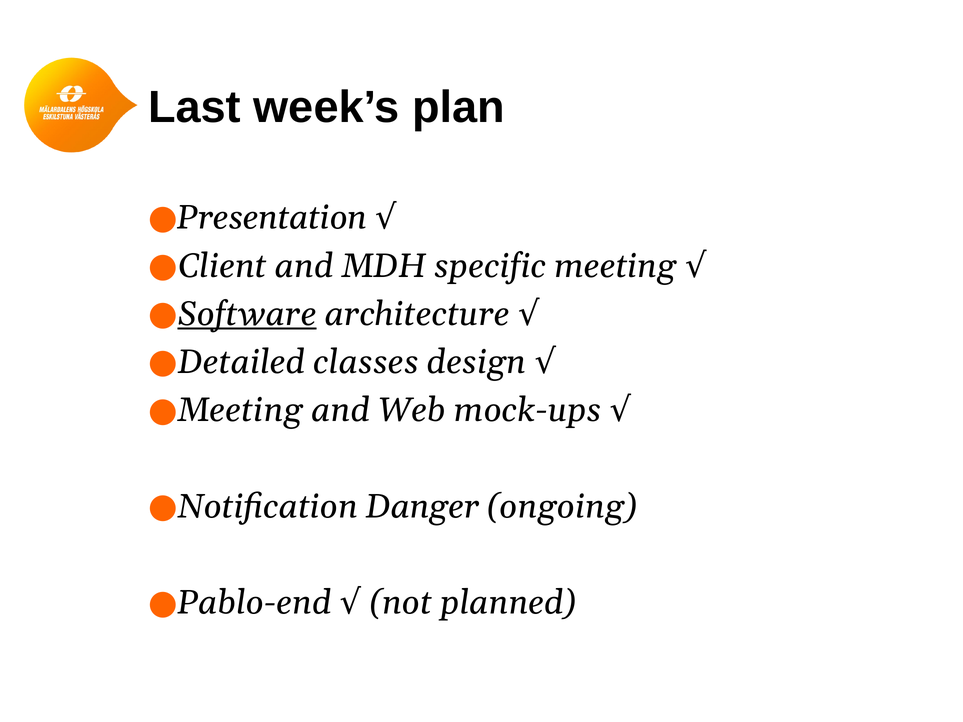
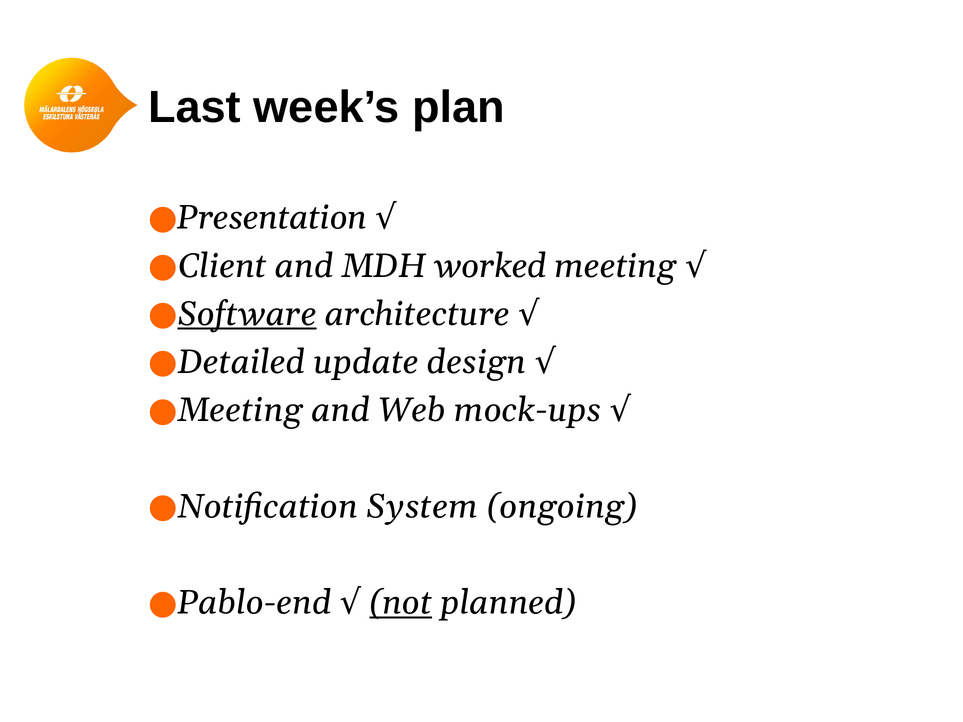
specific: specific -> worked (490, 266)
classes: classes -> update (366, 362)
Danger: Danger -> System (422, 507)
not underline: none -> present (401, 603)
